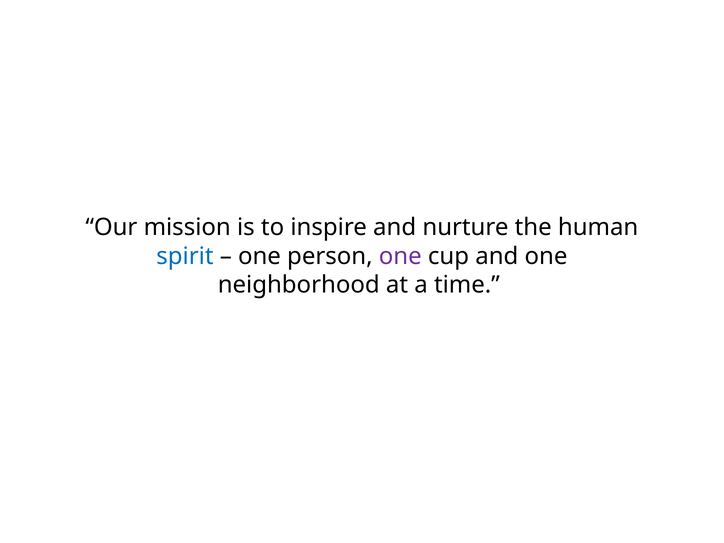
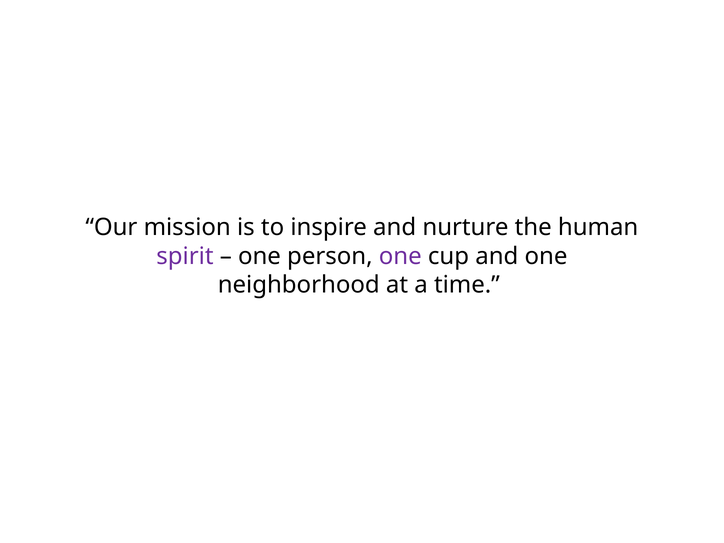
spirit colour: blue -> purple (185, 256)
